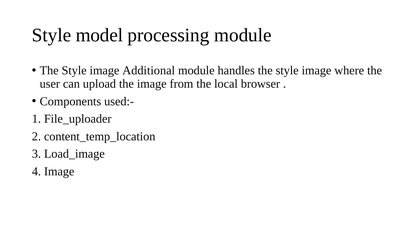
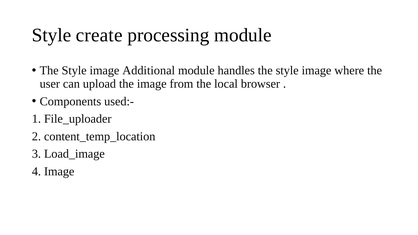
model: model -> create (99, 35)
